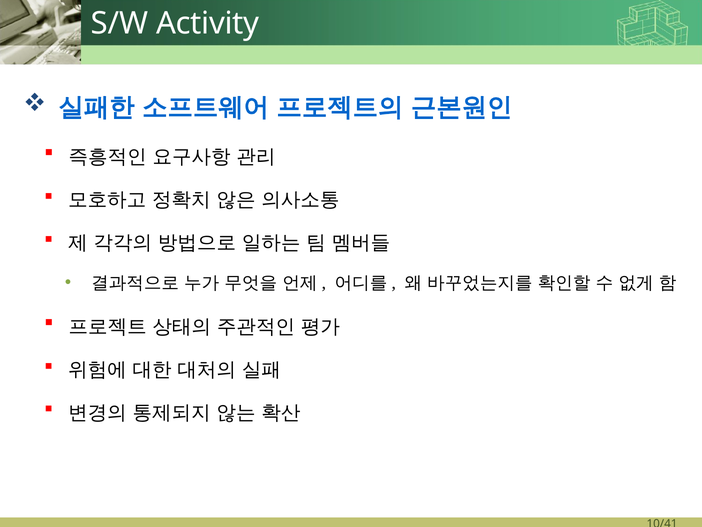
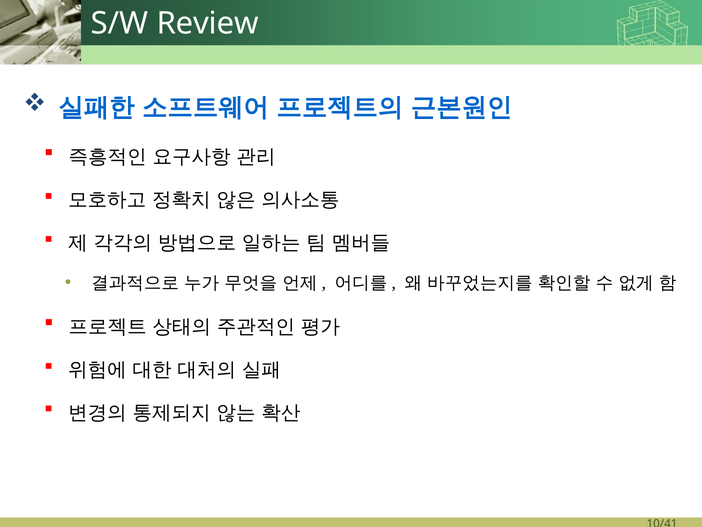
Activity: Activity -> Review (208, 24)
